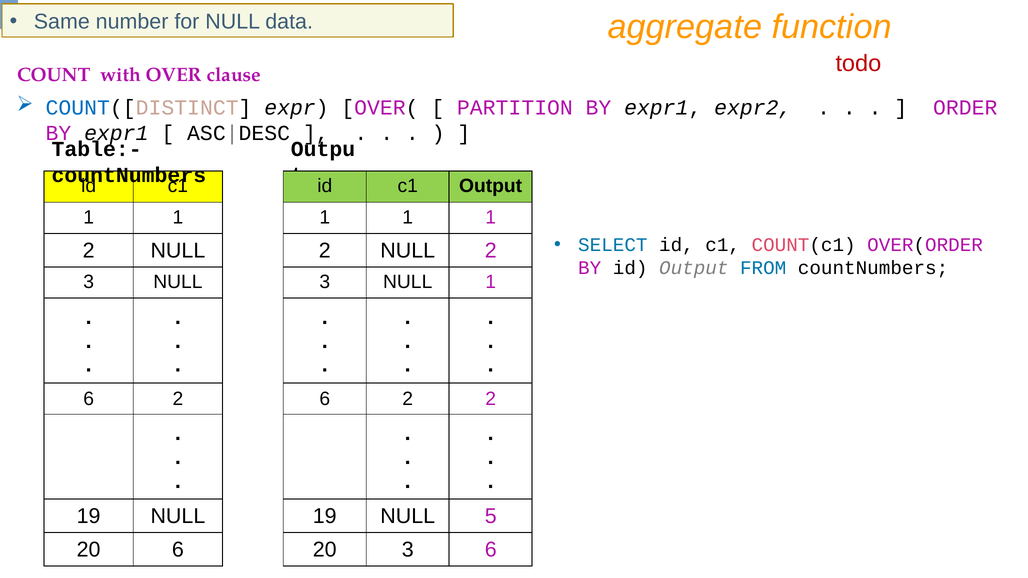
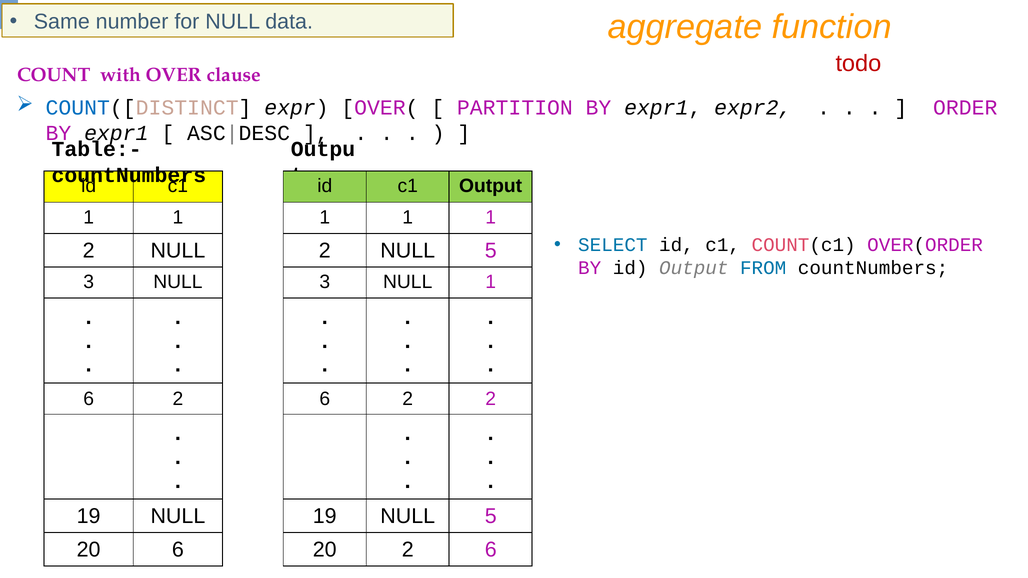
2 NULL 2: 2 -> 5 (491, 251)
20 3: 3 -> 2 (408, 550)
